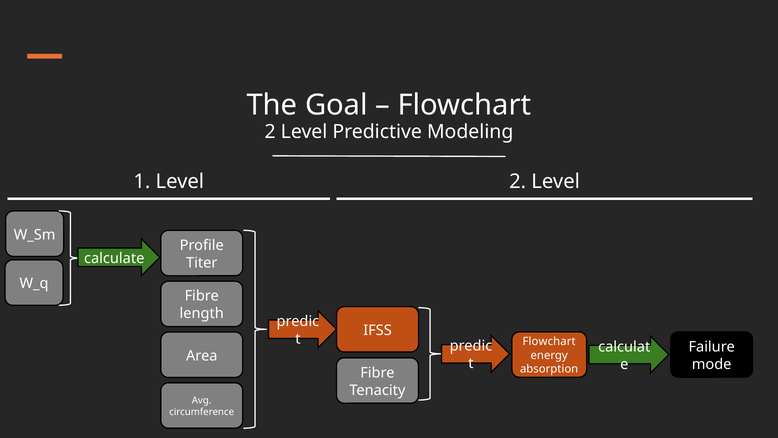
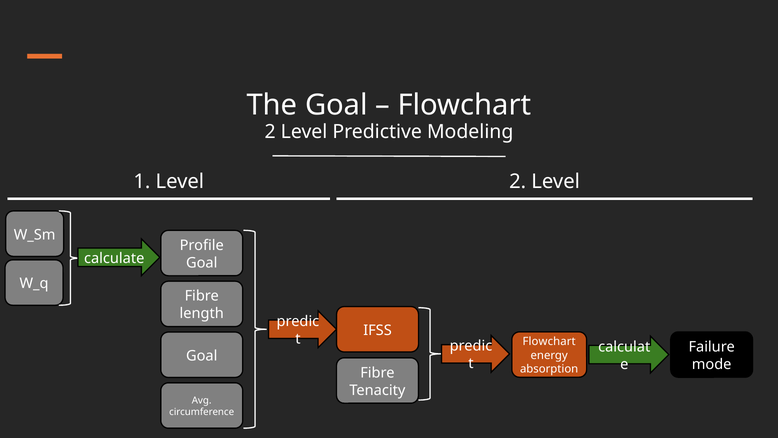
Titer: Titer -> Goal (202, 263)
Area: Area -> Goal (202, 355)
